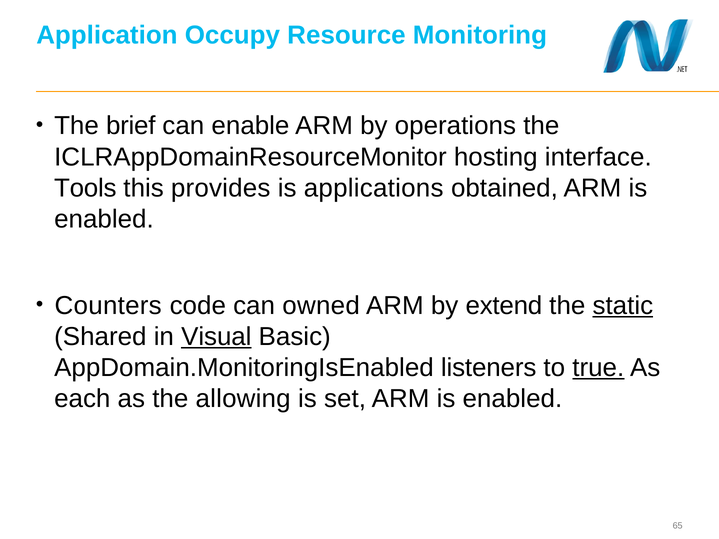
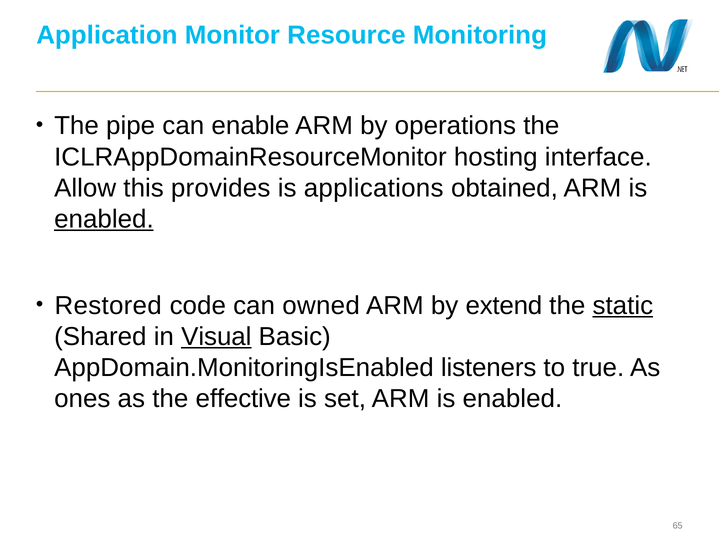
Occupy: Occupy -> Monitor (232, 35)
brief: brief -> pipe (131, 126)
Tools: Tools -> Allow (85, 188)
enabled underline: none -> present (104, 219)
Counters: Counters -> Restored (108, 306)
true underline: present -> none (598, 368)
each: each -> ones (82, 399)
allowing: allowing -> effective (243, 399)
